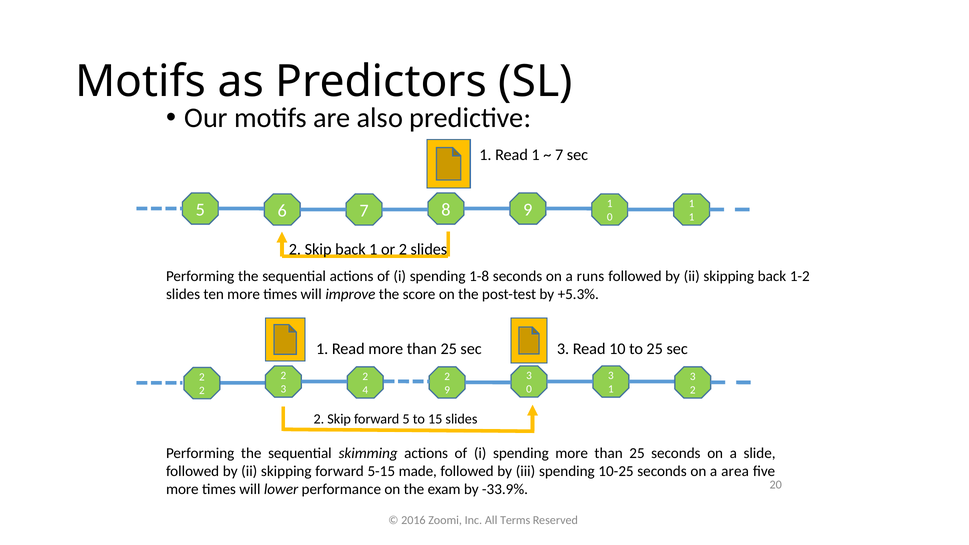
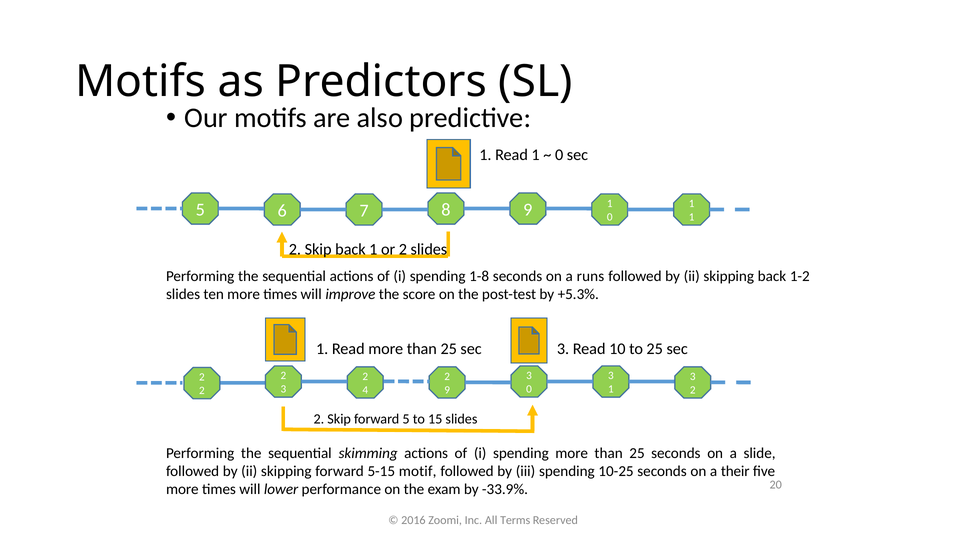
7: 7 -> 0 (559, 155)
made: made -> motif (418, 471)
area: area -> their (735, 471)
